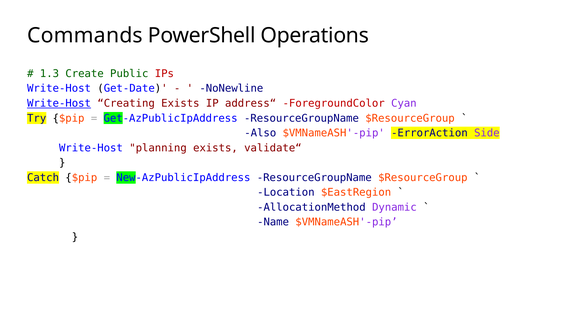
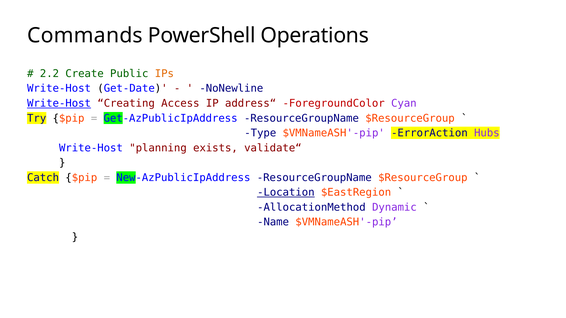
1.3: 1.3 -> 2.2 (49, 74)
IPs colour: red -> orange (164, 74)
Creating Exists: Exists -> Access (180, 103)
Also: Also -> Type (260, 133)
Side: Side -> Hubs (487, 133)
Location underline: none -> present (286, 193)
